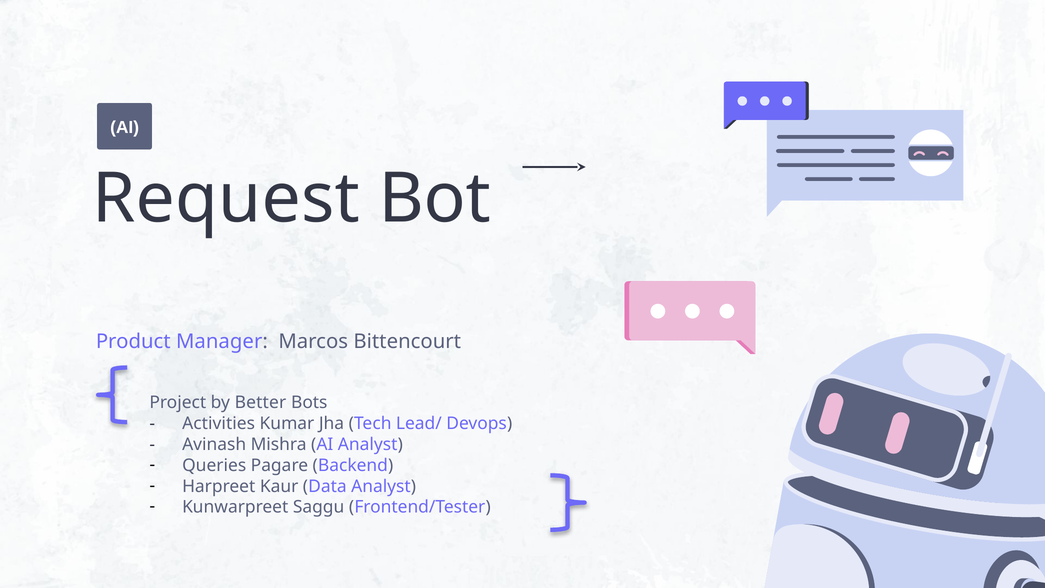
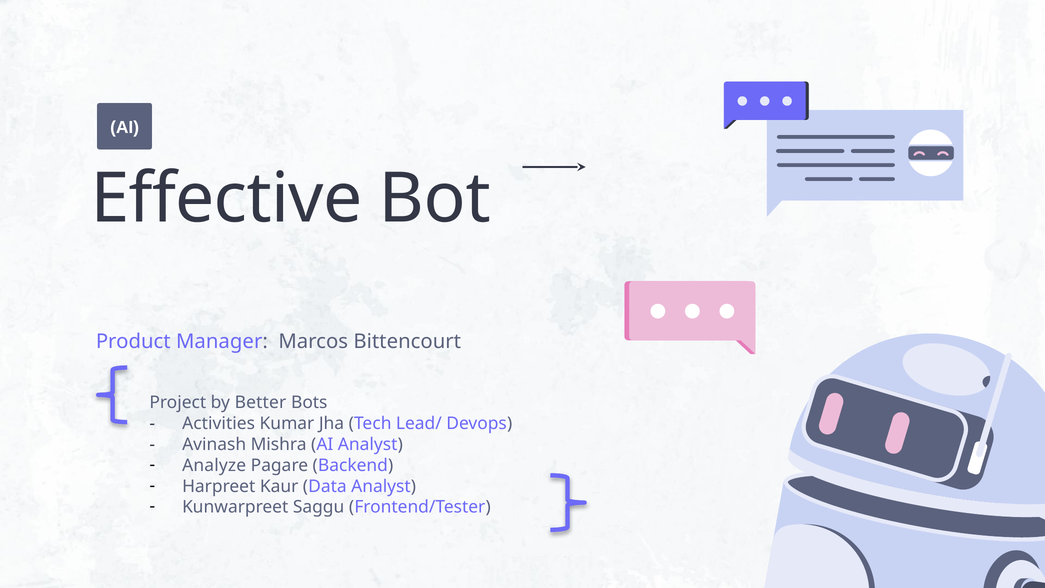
Request: Request -> Effective (227, 199)
Queries: Queries -> Analyze (214, 465)
